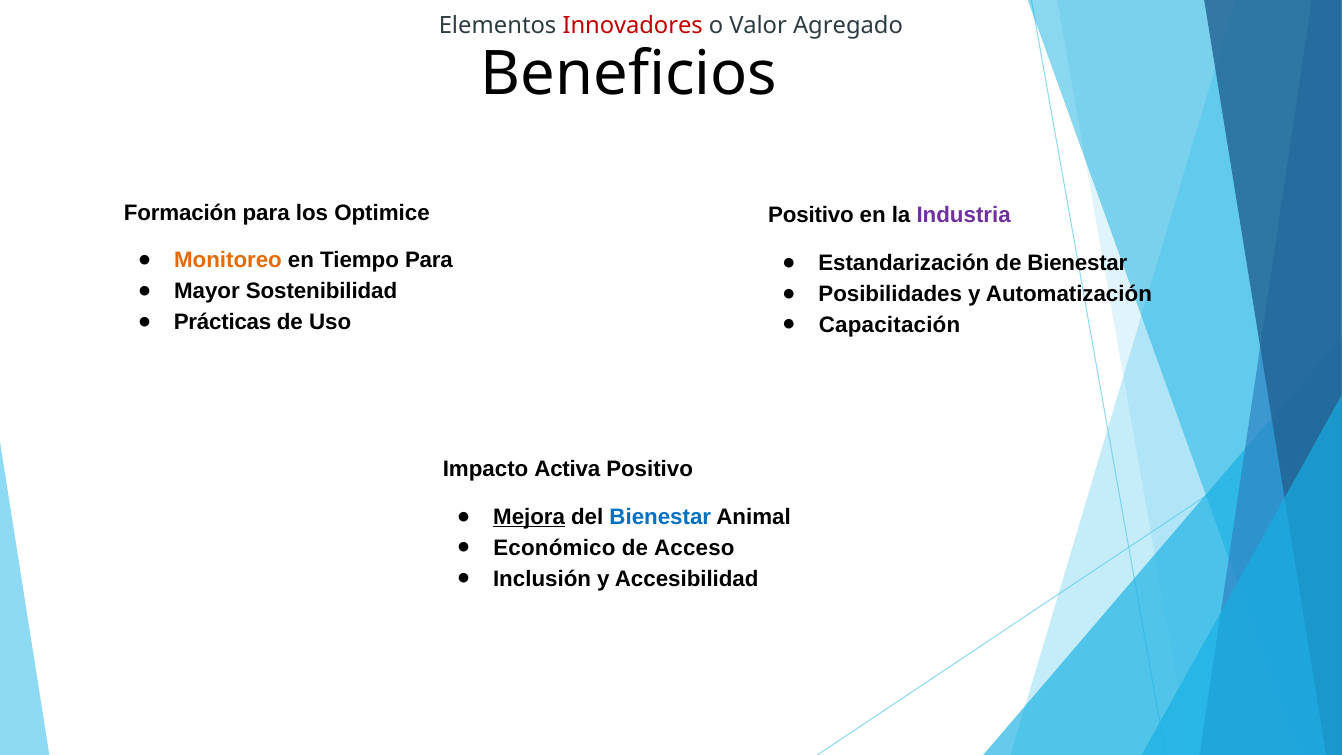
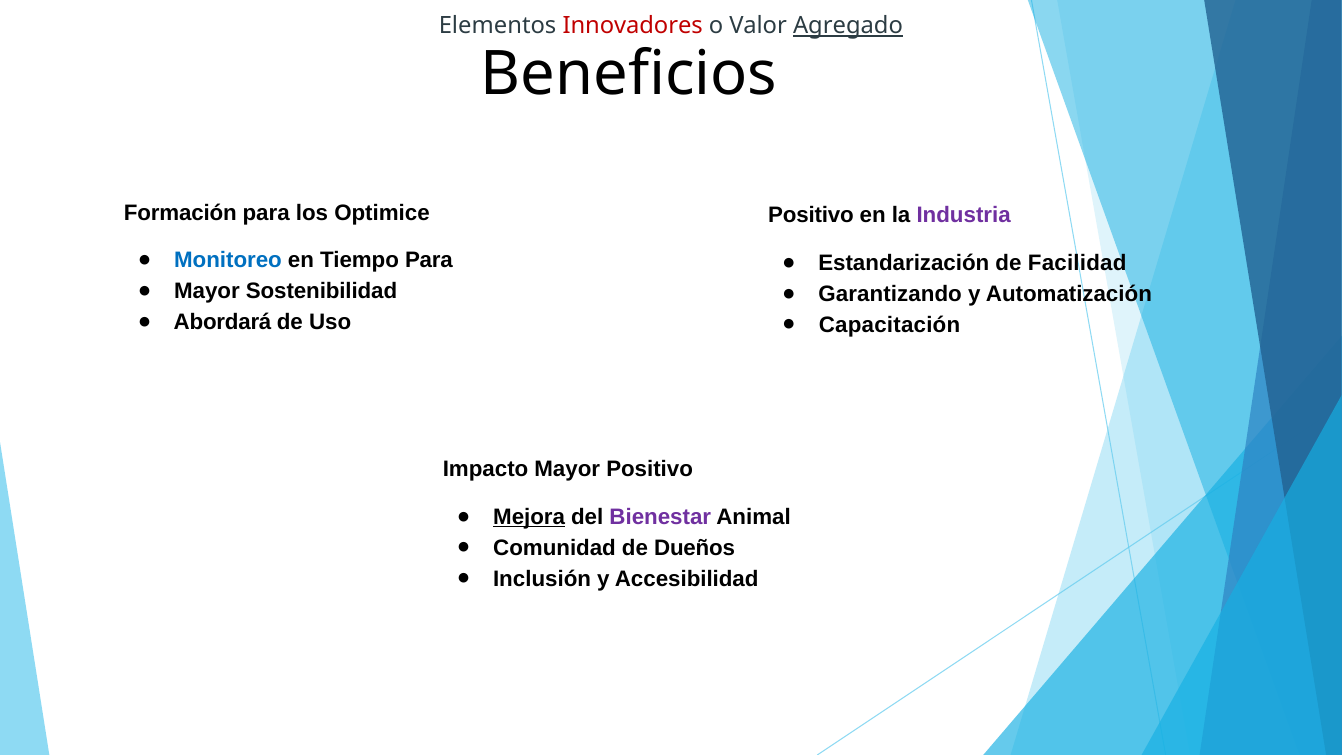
Agregado underline: none -> present (848, 26)
Monitoreo colour: orange -> blue (228, 260)
de Bienestar: Bienestar -> Facilidad (1077, 263)
Posibilidades: Posibilidades -> Garantizando (890, 294)
Prácticas: Prácticas -> Abordará (223, 322)
Impacto Activa: Activa -> Mayor (567, 469)
Bienestar colour: blue -> purple (660, 517)
Económico: Económico -> Comunidad (555, 548)
Acceso: Acceso -> Dueños (695, 548)
